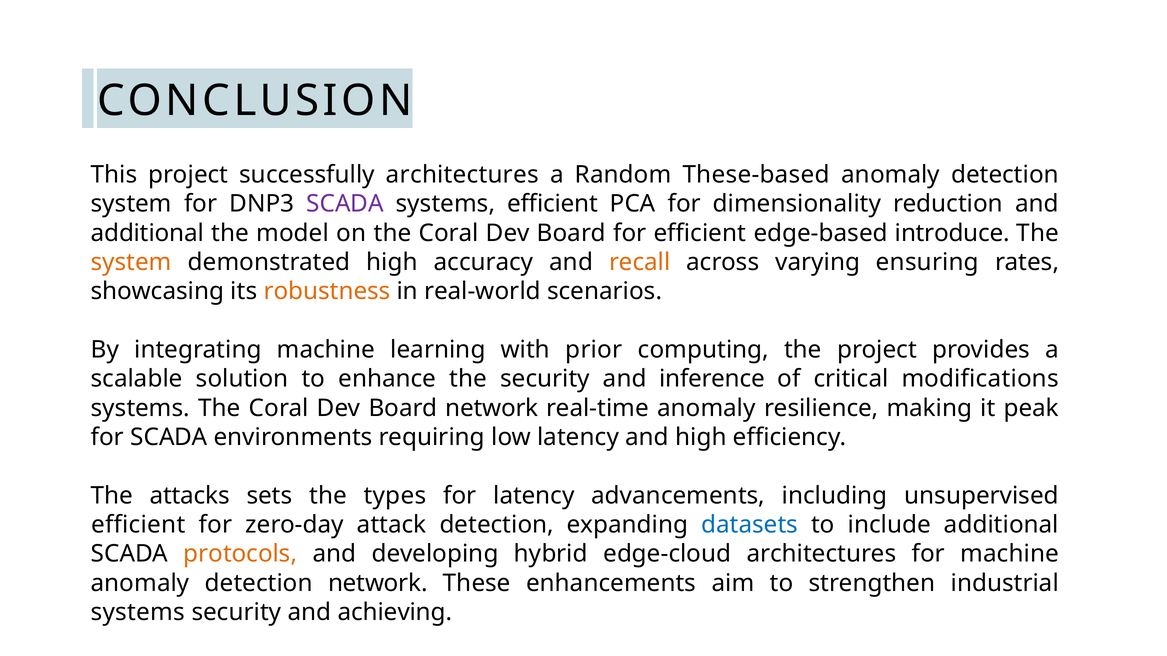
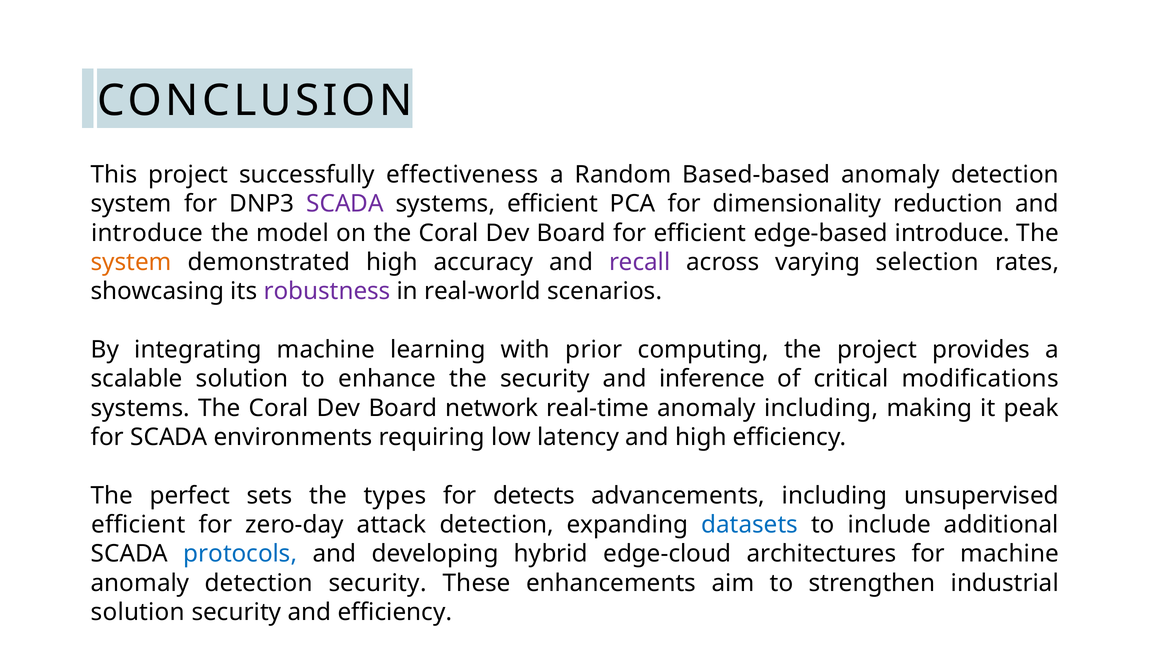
successfully architectures: architectures -> effectiveness (462, 175)
These-based: These-based -> Based-based (756, 175)
additional: additional -> introduce (147, 233)
recall colour: orange -> purple (640, 262)
ensuring: ensuring -> selection (927, 262)
robustness colour: orange -> purple (327, 292)
anomaly resilience: resilience -> including (821, 408)
attacks: attacks -> perfect (190, 496)
for latency: latency -> detects (534, 496)
protocols colour: orange -> blue (240, 554)
detection network: network -> security (378, 583)
systems: systems -> solution (138, 613)
and achieving: achieving -> efficiency (395, 613)
